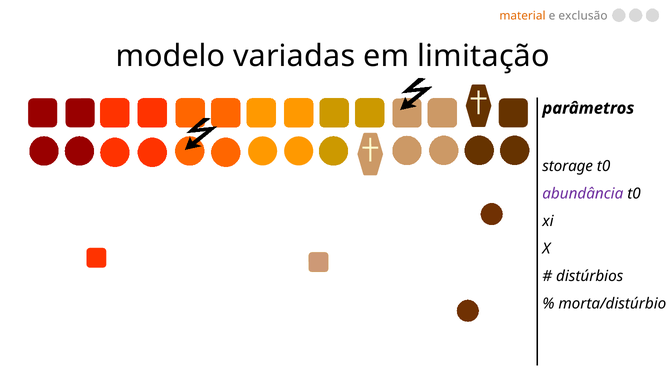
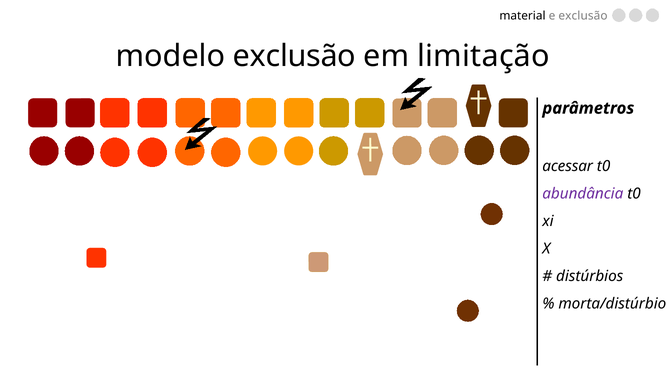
material colour: orange -> black (522, 16)
modelo variadas: variadas -> exclusão (294, 56)
storage: storage -> acessar (568, 167)
